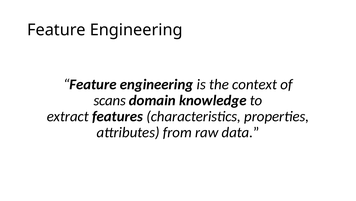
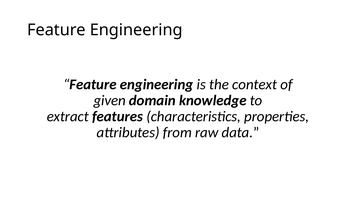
scans: scans -> given (110, 100)
